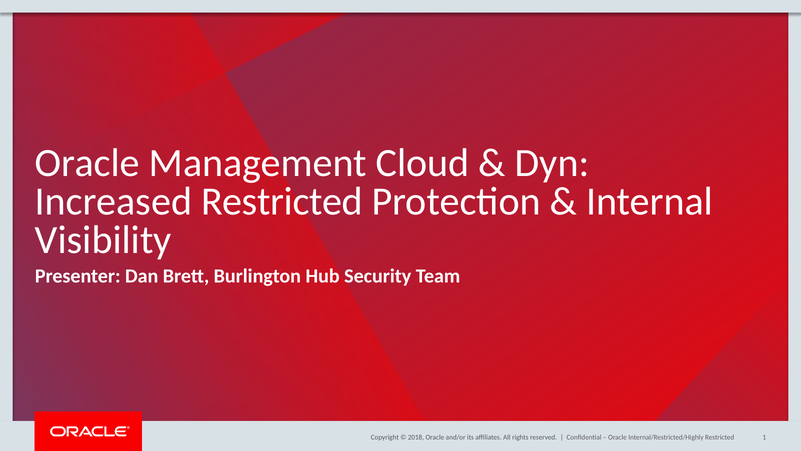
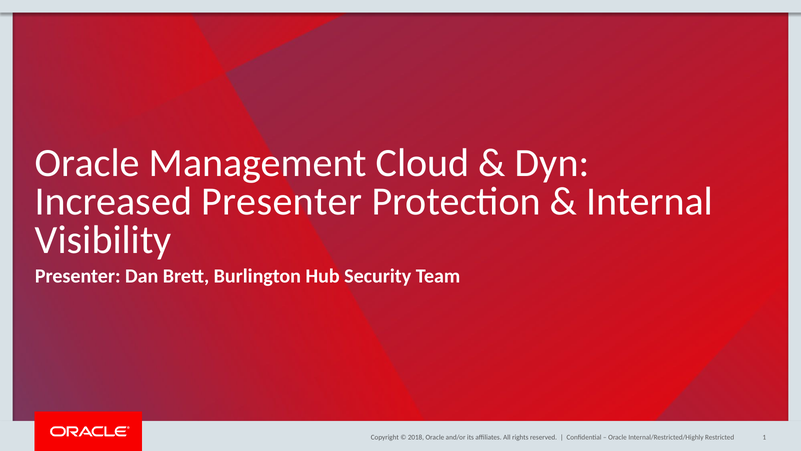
Increased Restricted: Restricted -> Presenter (282, 202)
